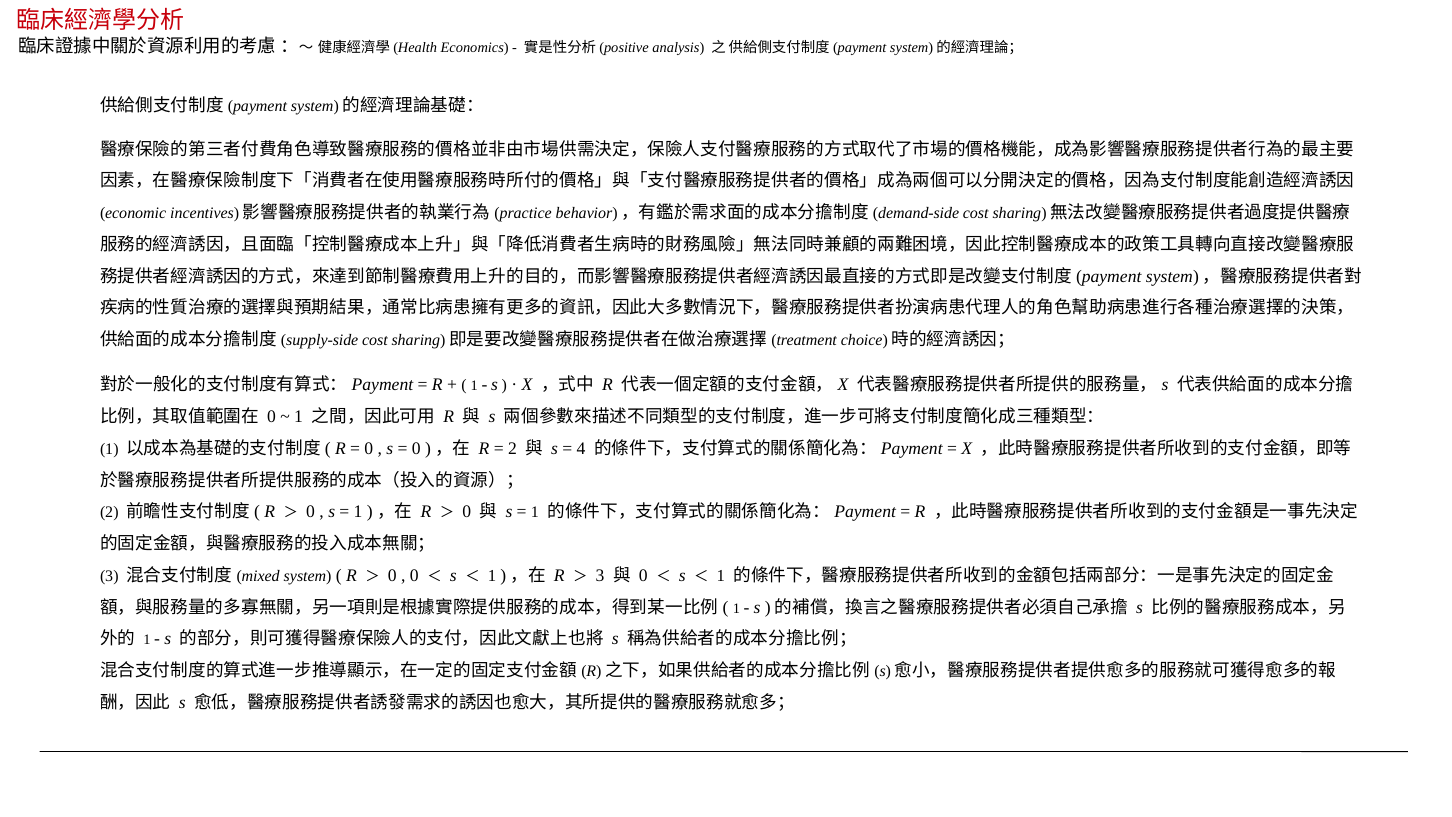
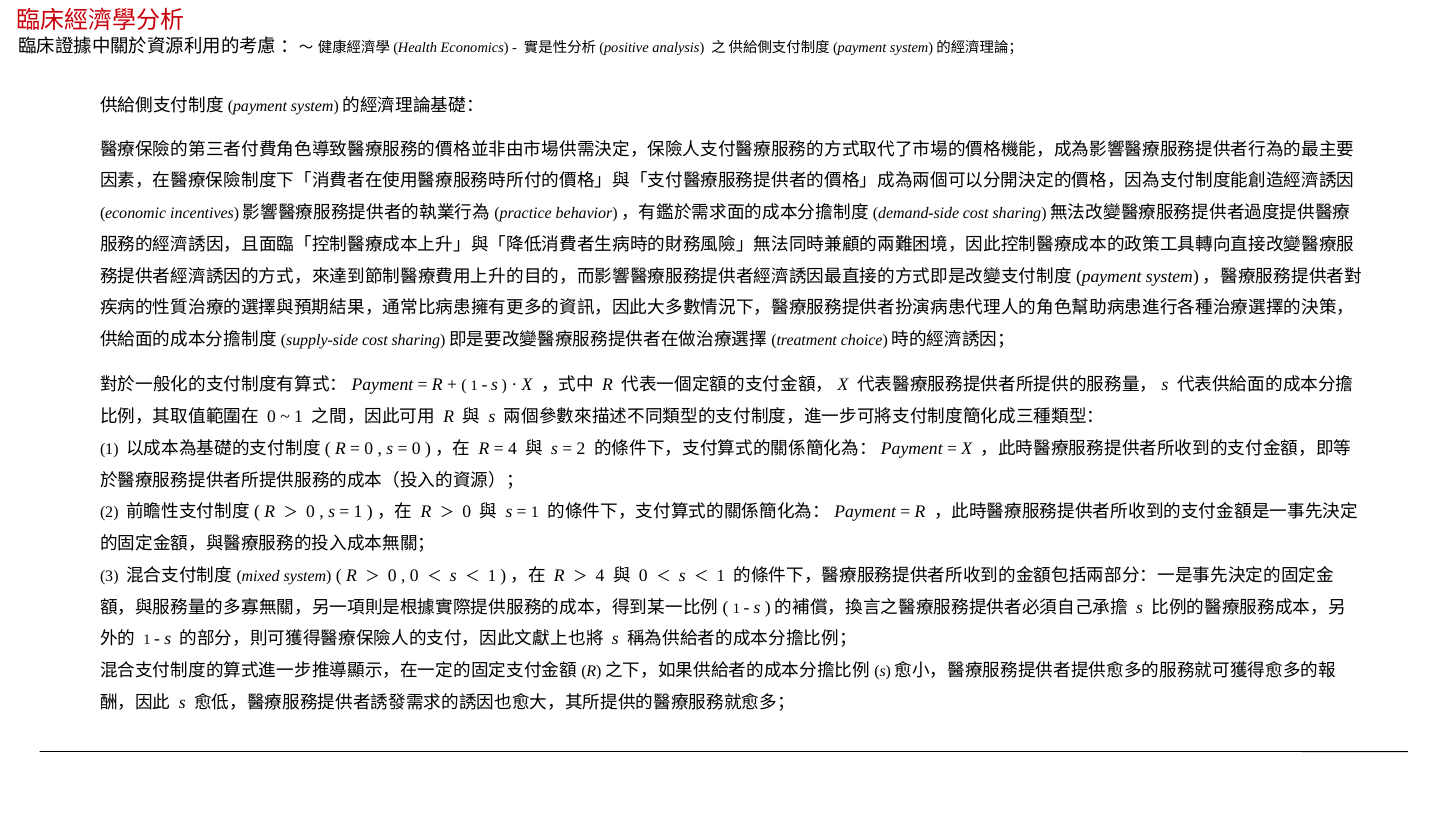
2: 2 -> 4 (512, 448)
4: 4 -> 2 (581, 448)
3: 3 -> 4 (600, 575)
